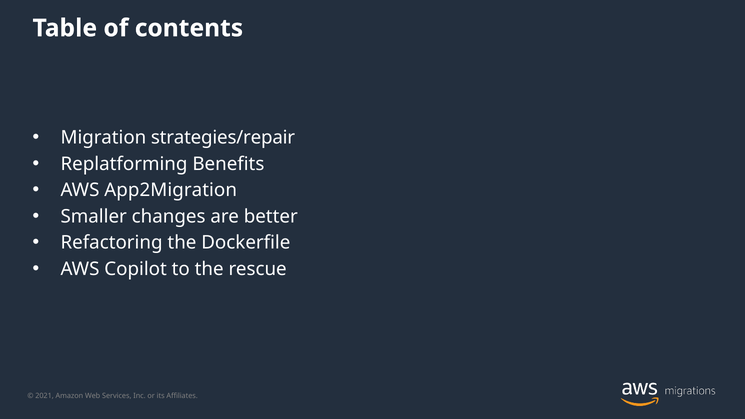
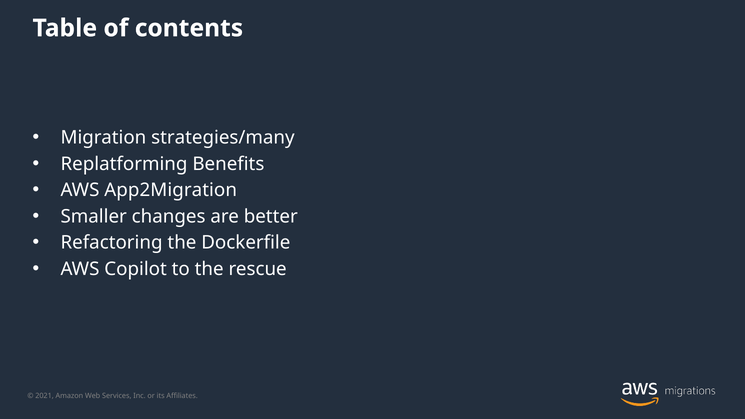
strategies/repair: strategies/repair -> strategies/many (223, 138)
